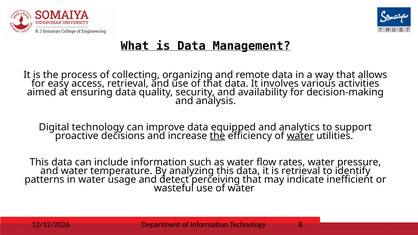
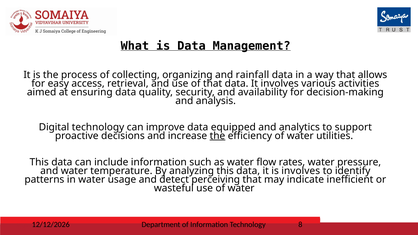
remote: remote -> rainfall (252, 75)
water underline: present -> none (300, 136)
is retrieval: retrieval -> involves (301, 171)
